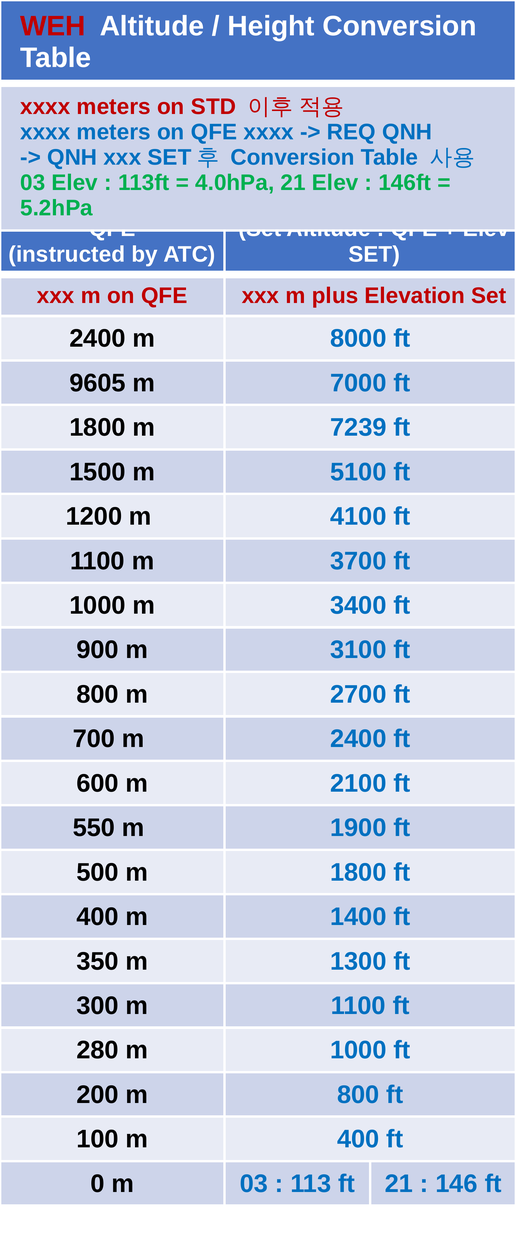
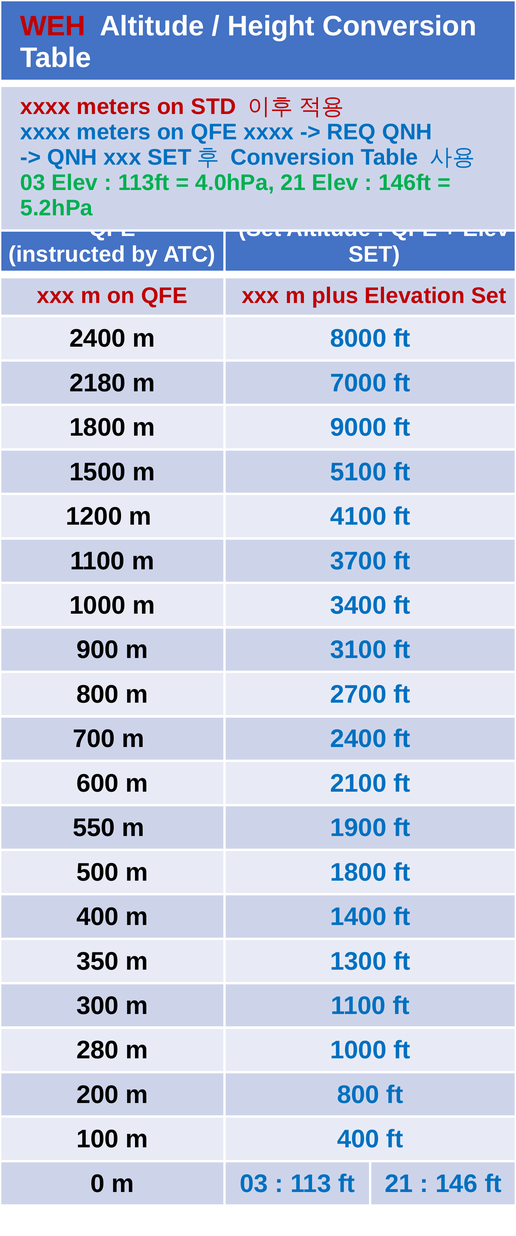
9605: 9605 -> 2180 (98, 383)
7239: 7239 -> 9000 (358, 427)
